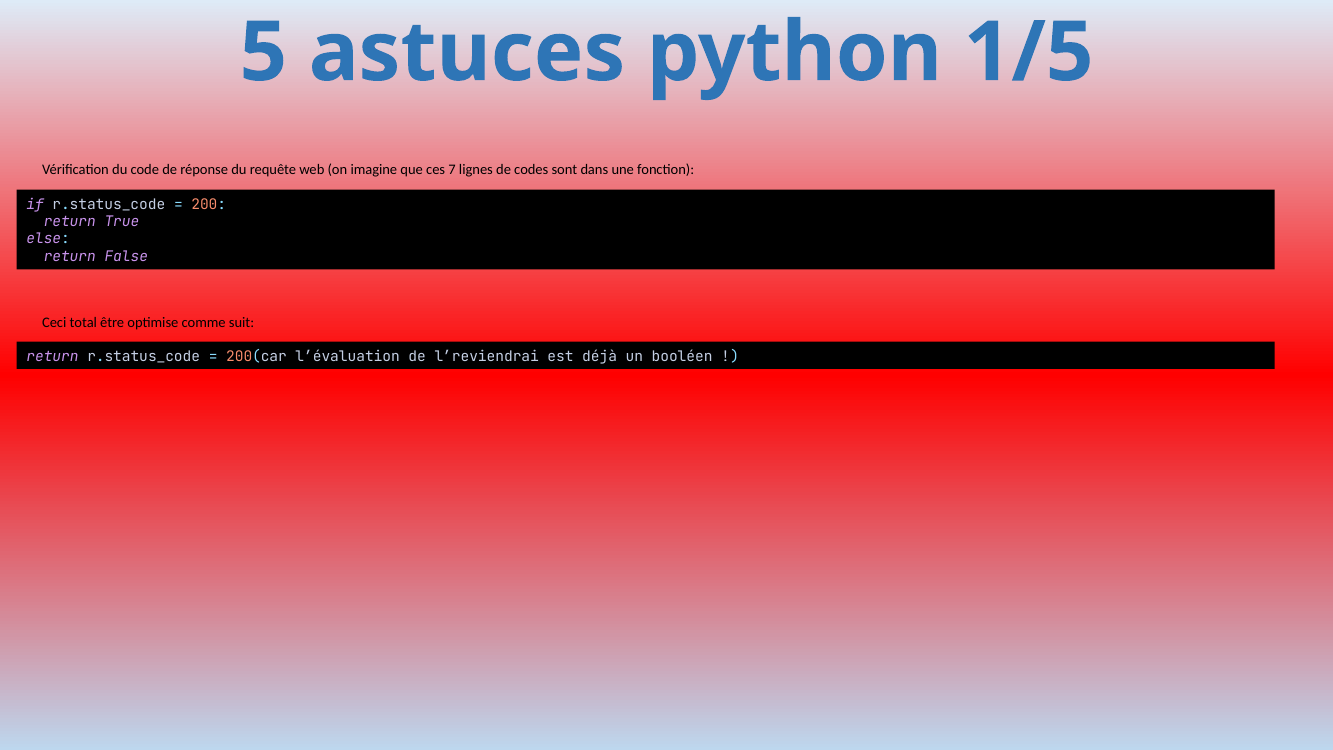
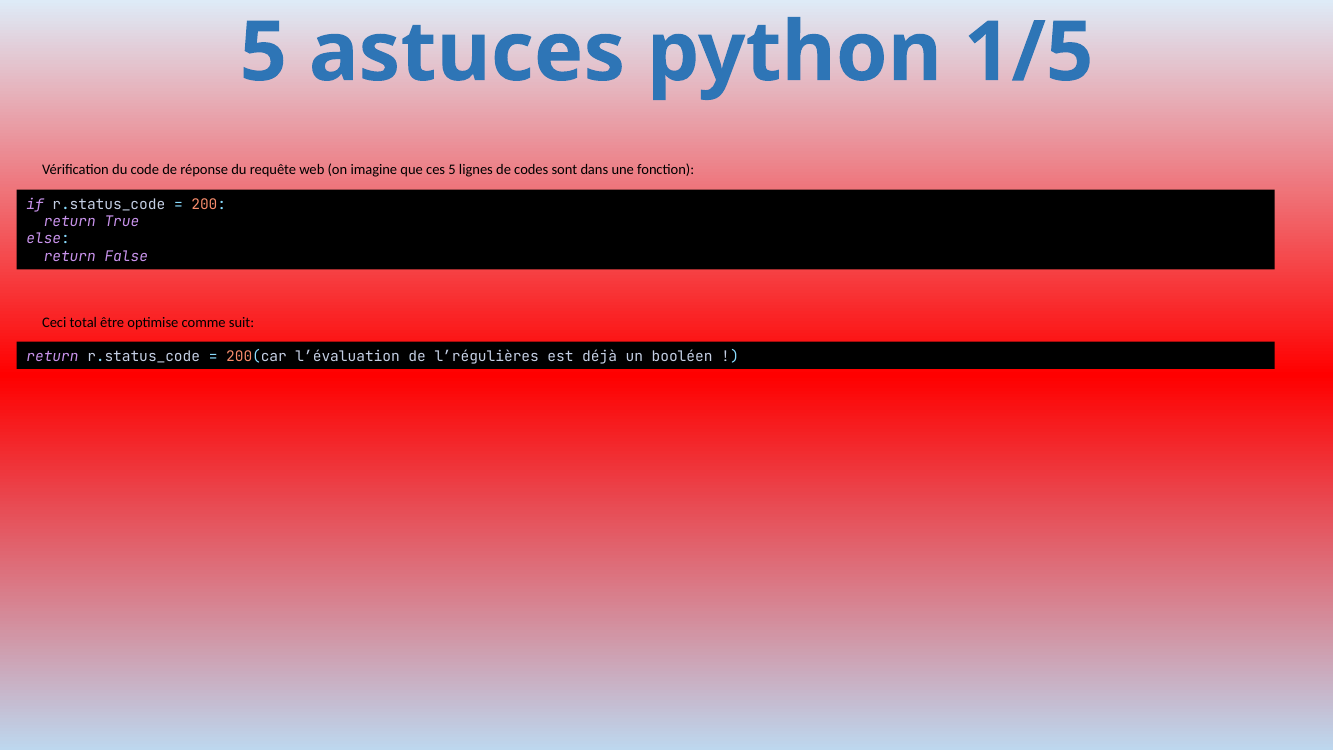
ces 7: 7 -> 5 (452, 170)
l’reviendrai: l’reviendrai -> l’régulières (487, 356)
